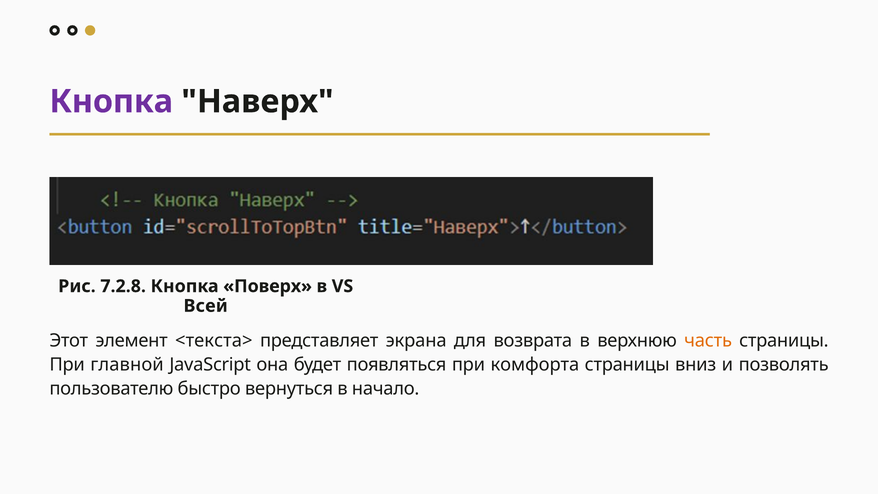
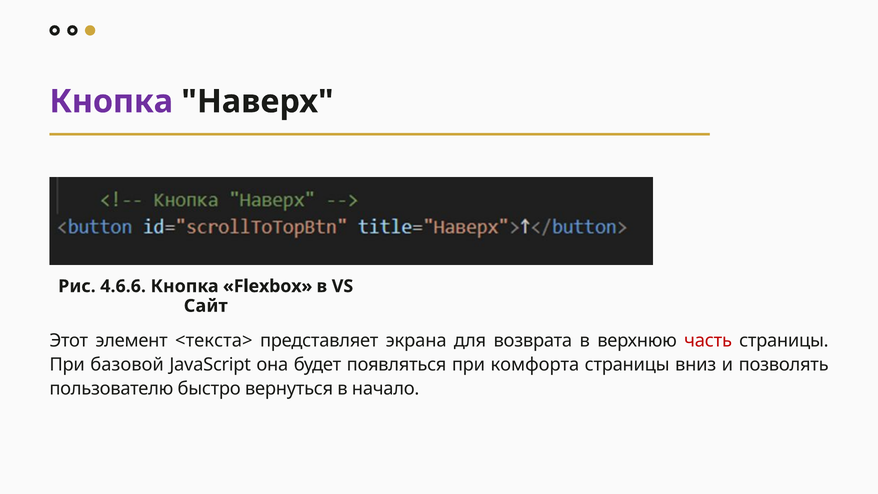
7.2.8: 7.2.8 -> 4.6.6 (123, 286)
Поверх: Поверх -> Flexbox (268, 286)
Всей: Всей -> Сайт (206, 306)
часть colour: orange -> red (708, 341)
главной: главной -> базовой (127, 365)
